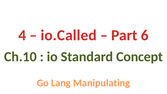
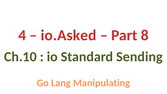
io.Called: io.Called -> io.Asked (69, 35)
6: 6 -> 8 (145, 35)
Concept: Concept -> Sending (139, 57)
